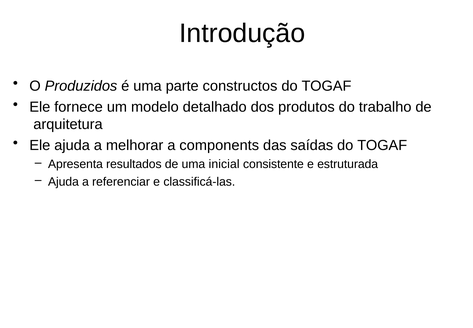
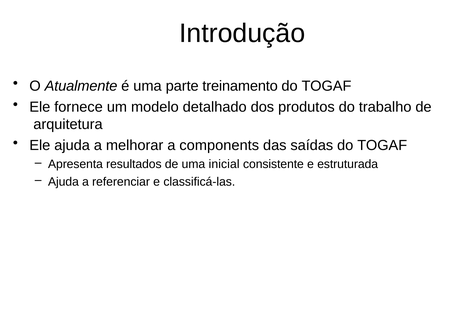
Produzidos: Produzidos -> Atualmente (81, 86)
constructos: constructos -> treinamento (240, 86)
